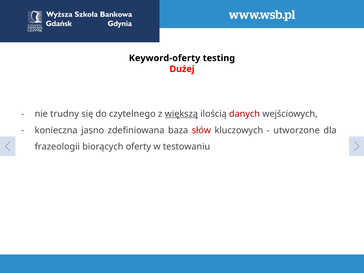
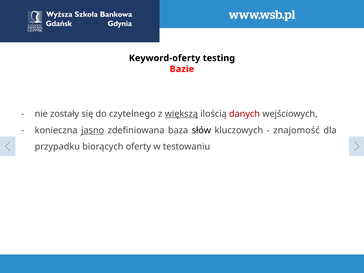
Dużej: Dużej -> Bazie (182, 69)
trudny: trudny -> zostały (65, 114)
jasno underline: none -> present (93, 130)
słów colour: red -> black (201, 130)
utworzone: utworzone -> znajomość (297, 130)
frazeologii: frazeologii -> przypadku (57, 147)
